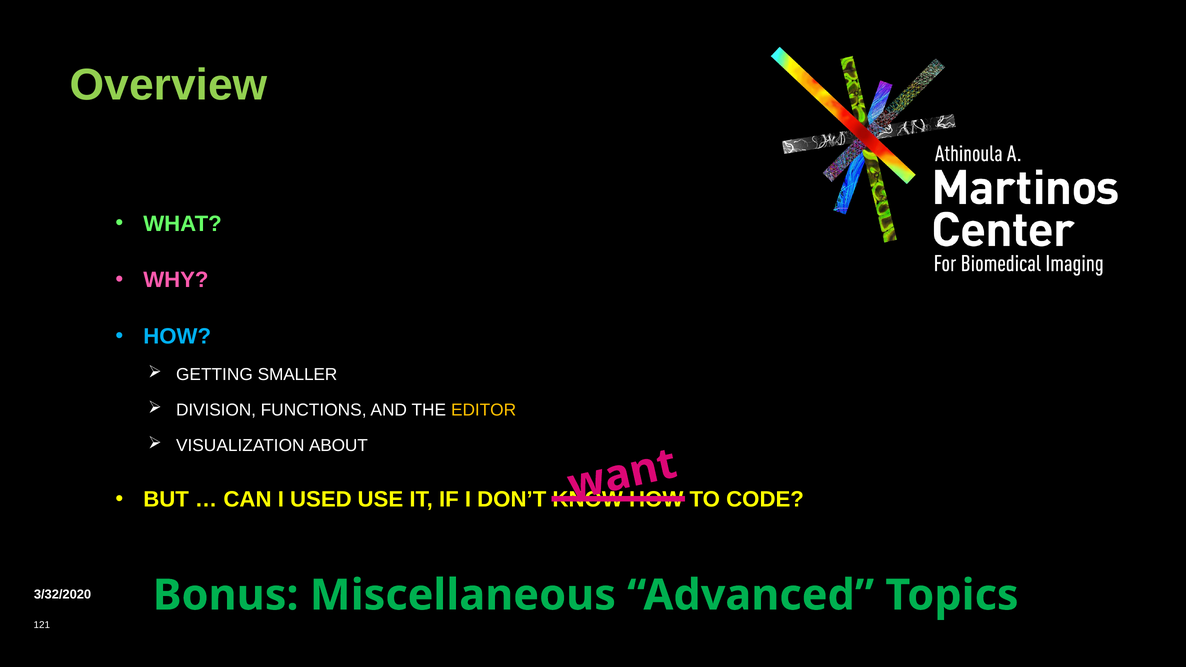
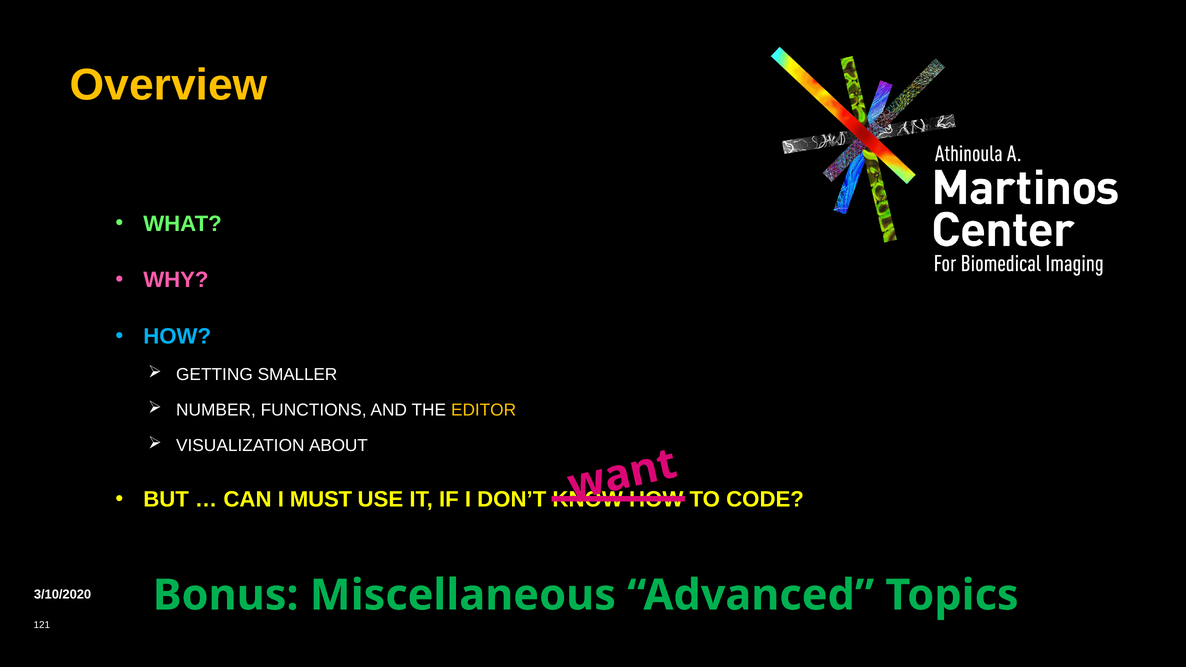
Overview colour: light green -> yellow (169, 85)
DIVISION: DIVISION -> NUMBER (216, 410)
USED: USED -> MUST (321, 500)
3/32/2020: 3/32/2020 -> 3/10/2020 (63, 595)
